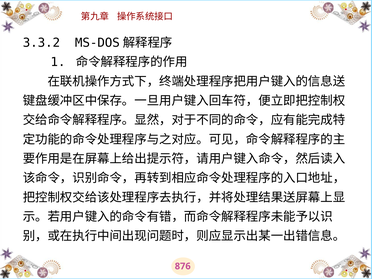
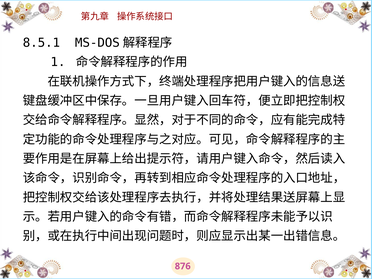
3.3.2: 3.3.2 -> 8.5.1 (41, 43)
